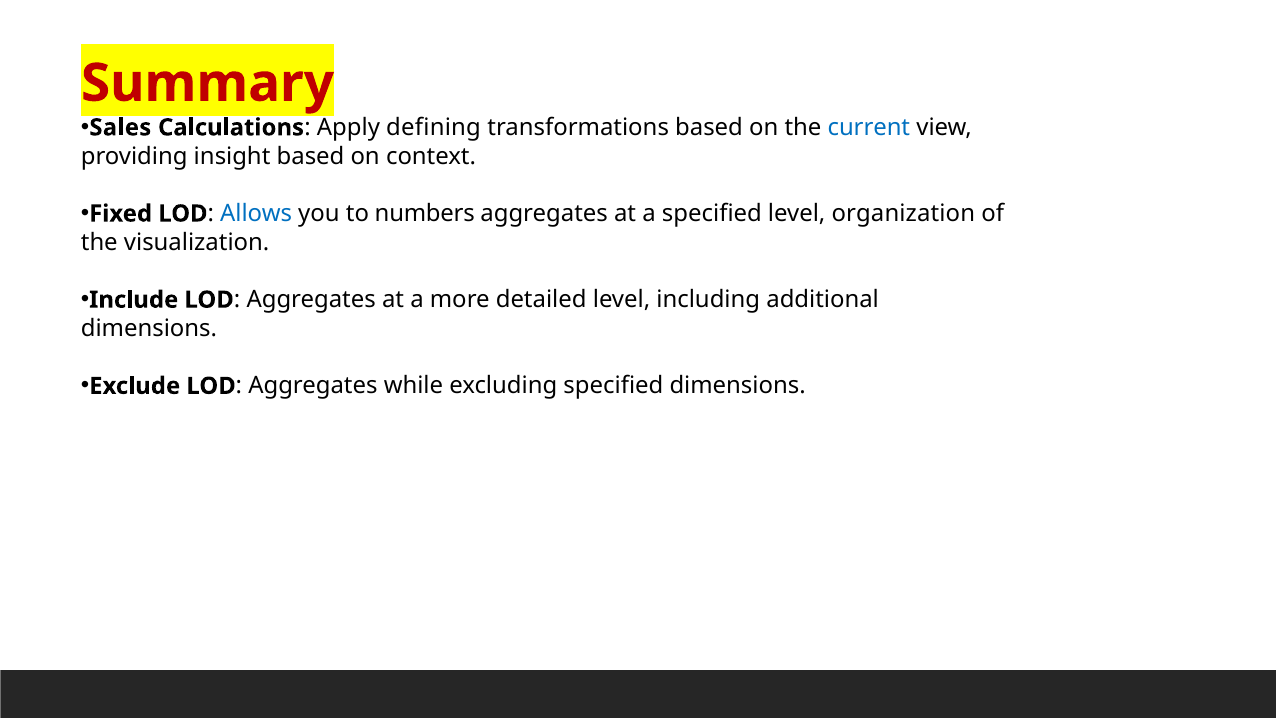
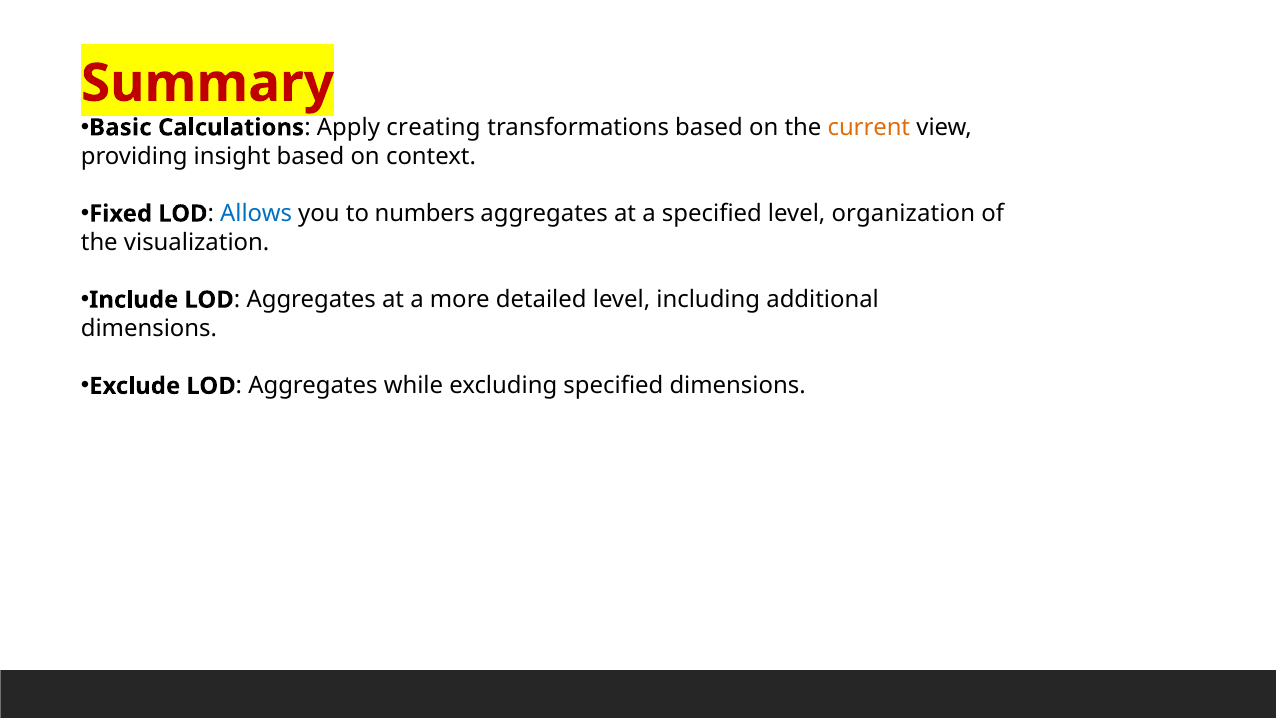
Sales: Sales -> Basic (120, 127)
defining: defining -> creating (434, 127)
current colour: blue -> orange (869, 127)
